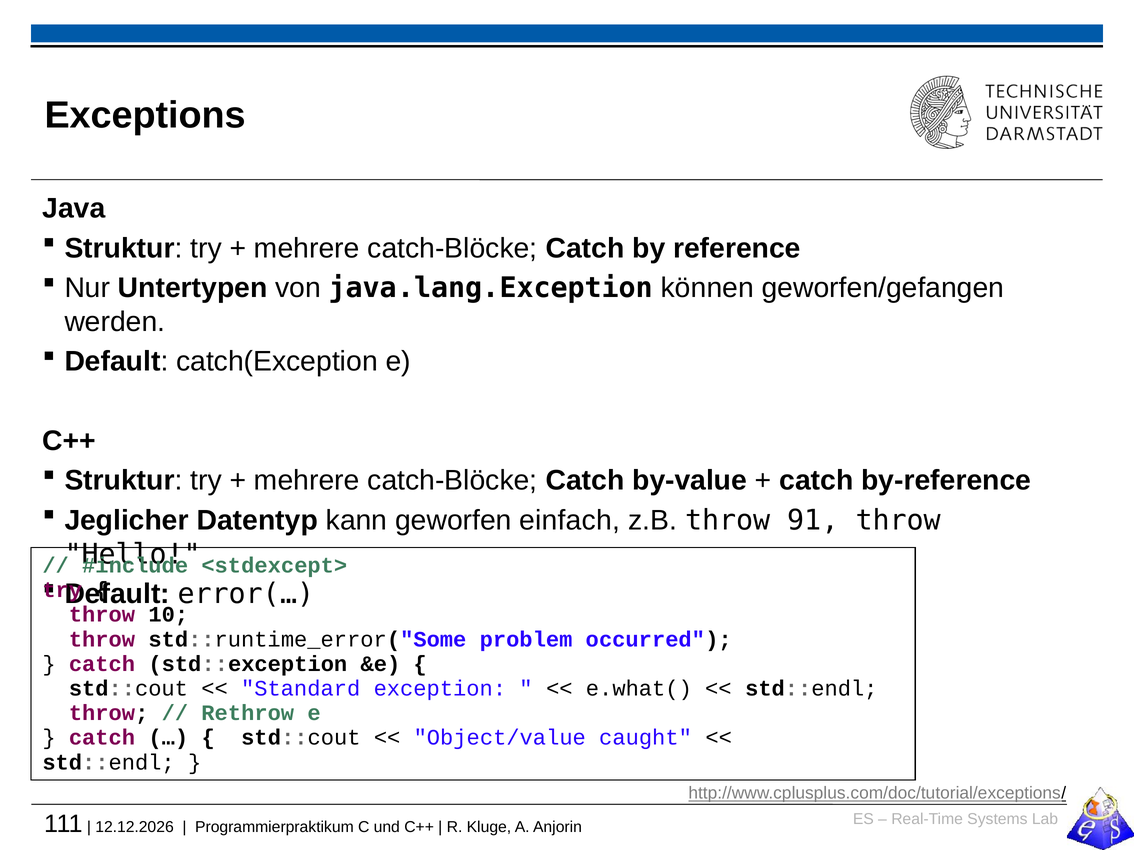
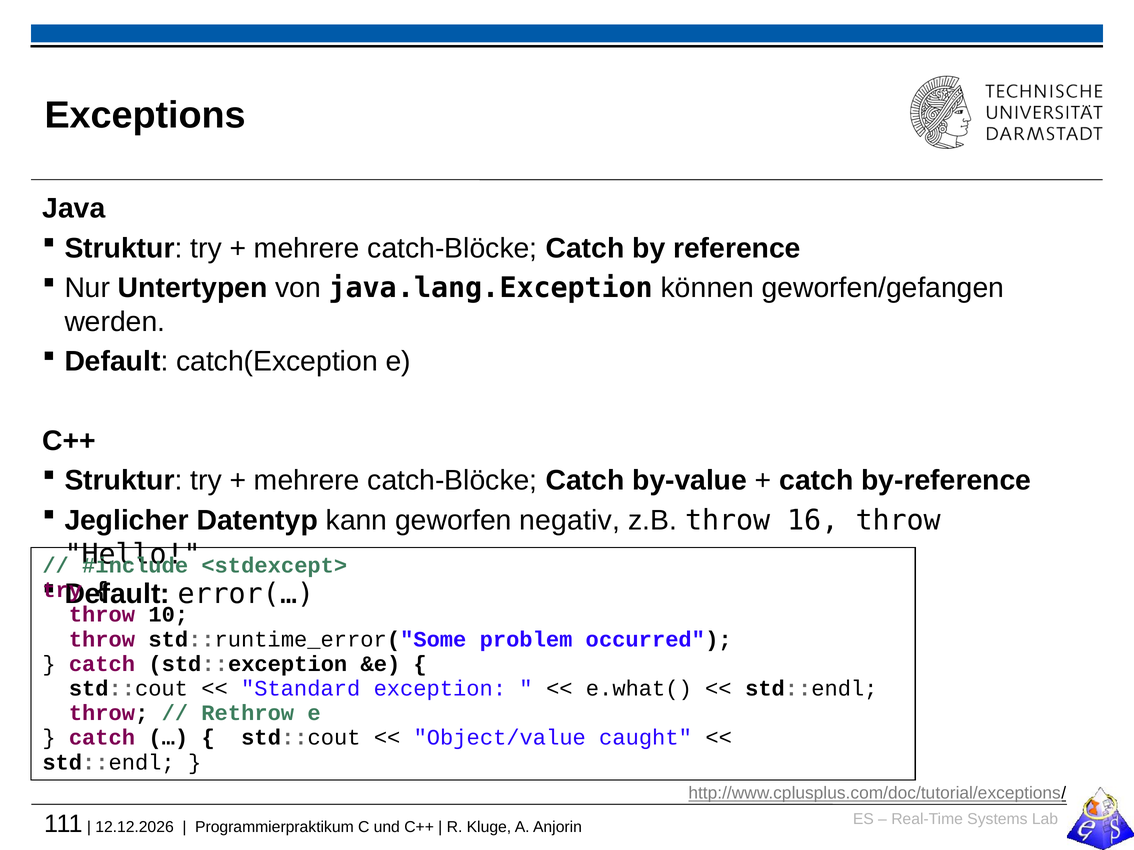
einfach: einfach -> negativ (570, 521)
91: 91 -> 16 (813, 521)
